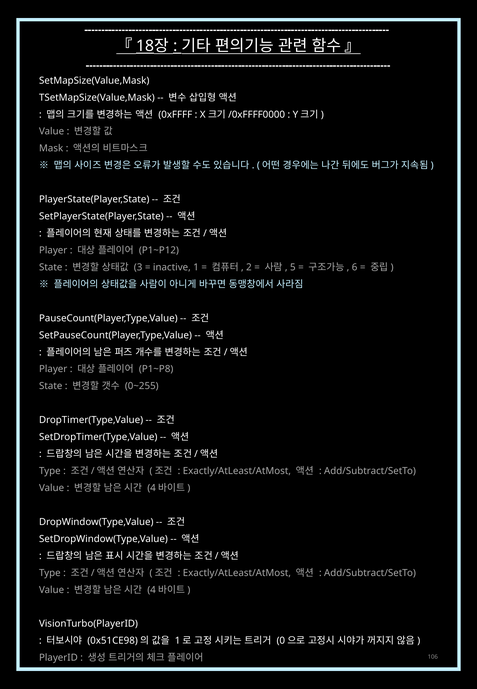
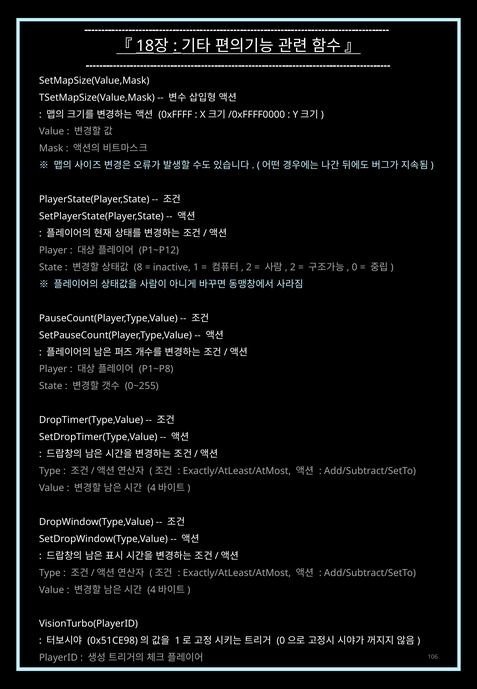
3: 3 -> 8 (138, 267)
5: 5 -> 2 (293, 267)
6: 6 -> 0 (355, 267)
